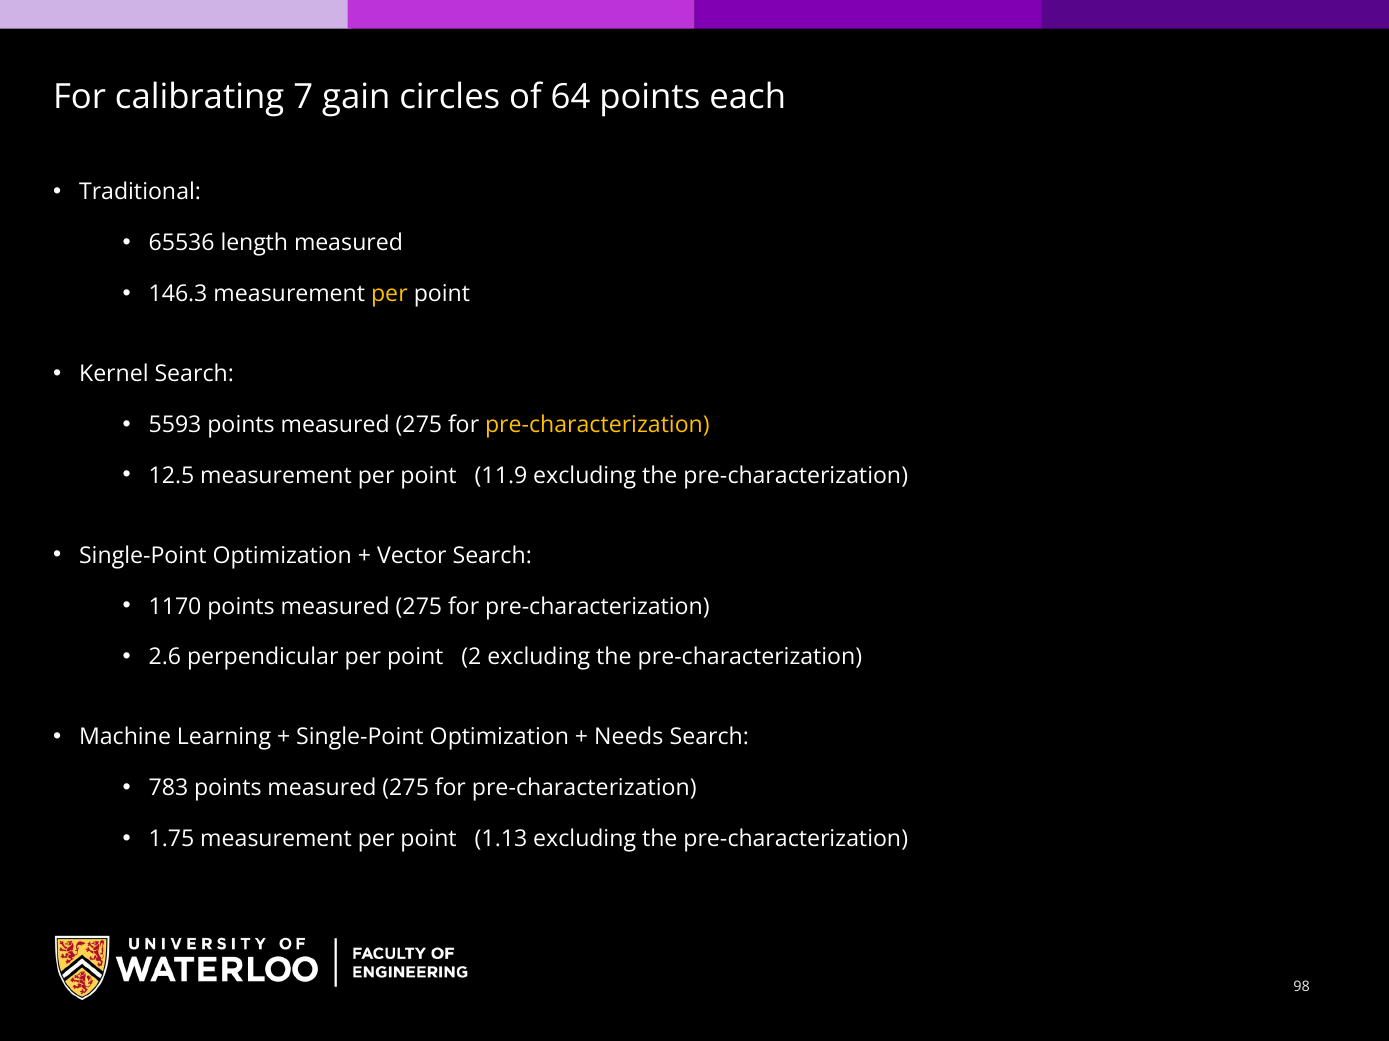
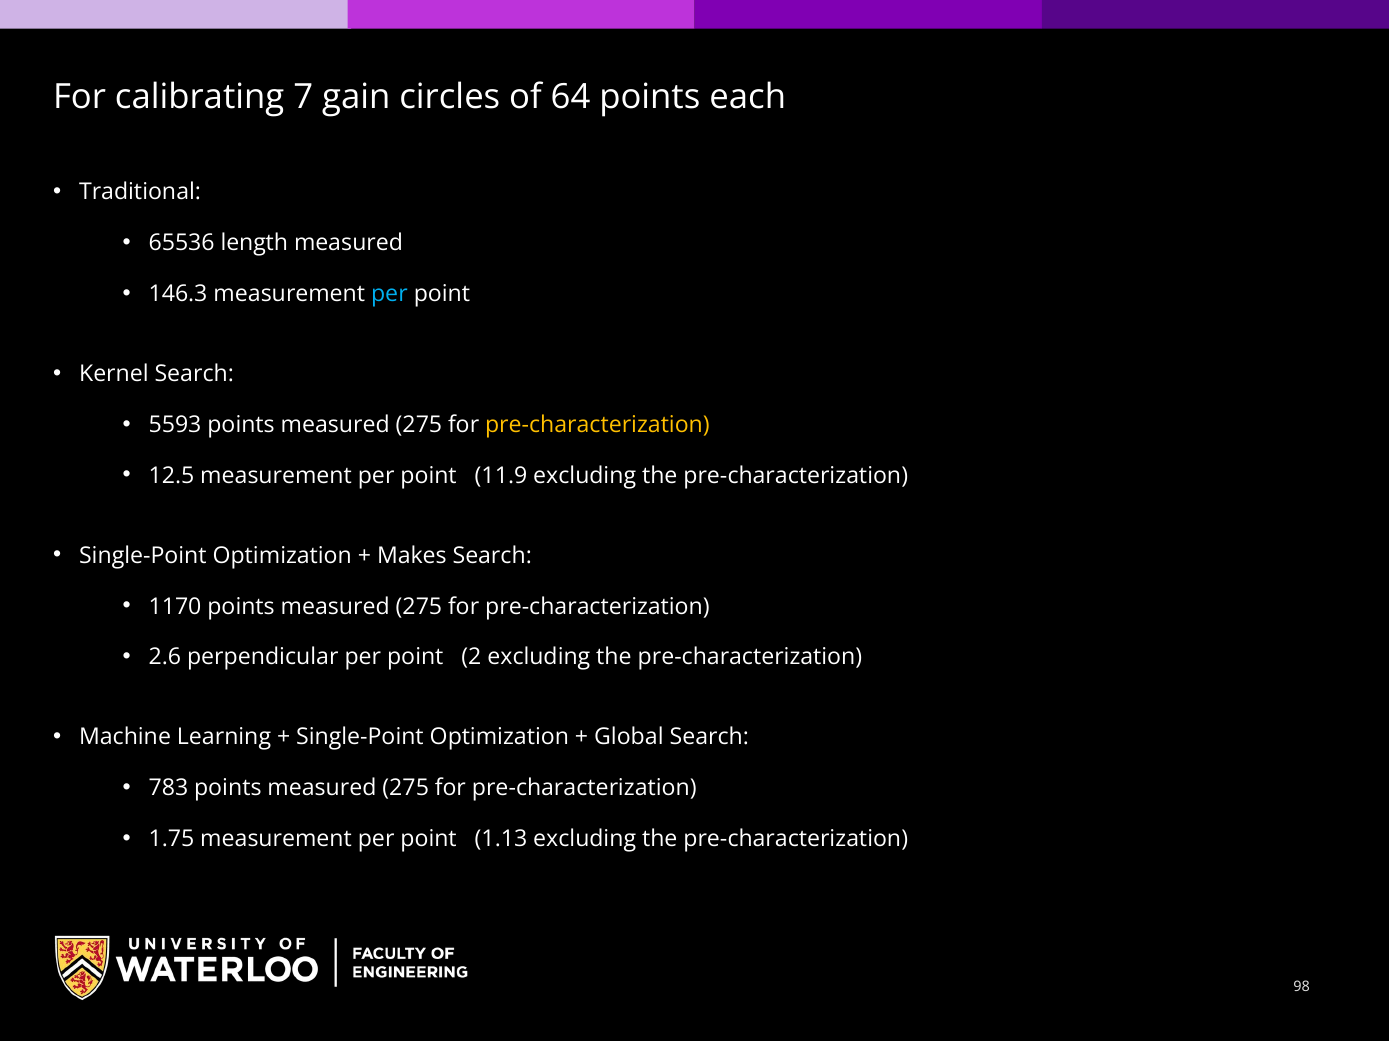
per colour: yellow -> light blue (389, 294)
Vector: Vector -> Makes (412, 556)
Needs: Needs -> Global (629, 738)
